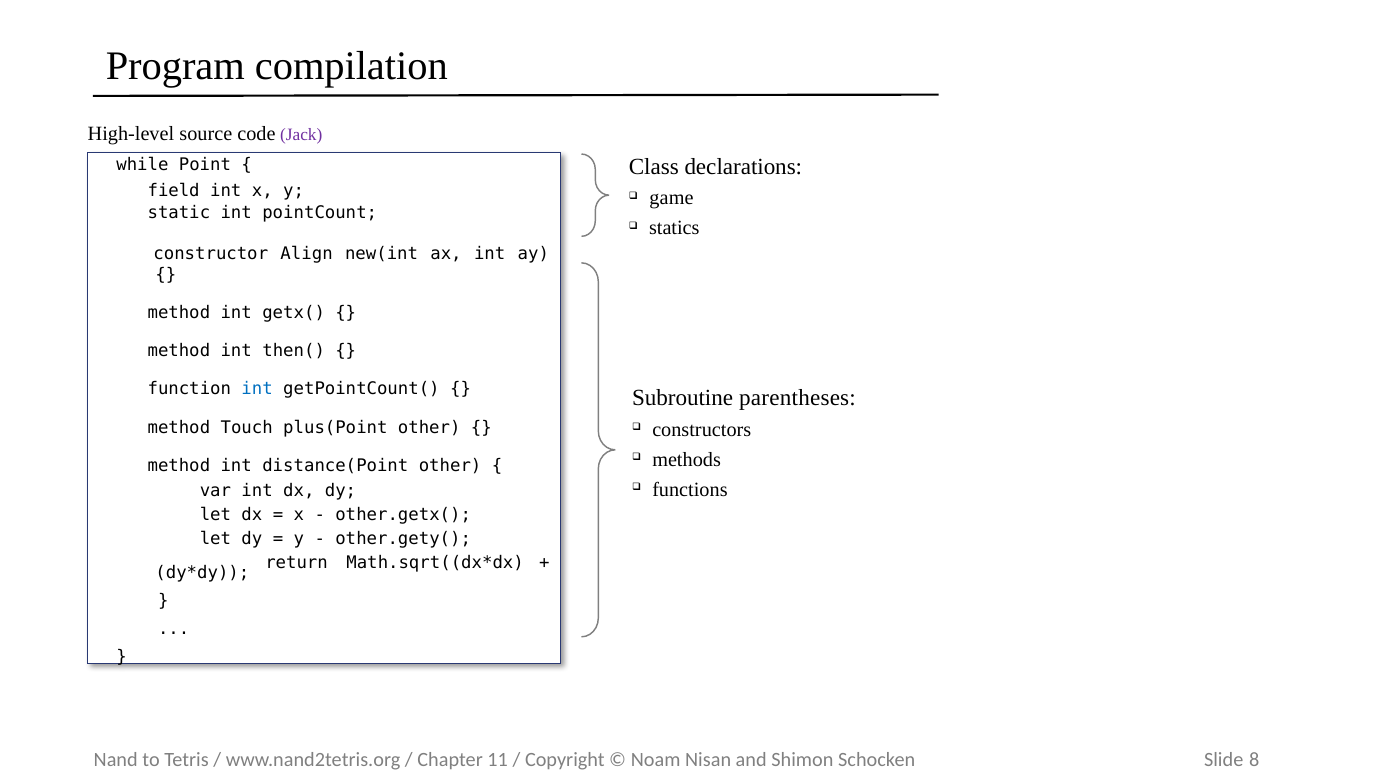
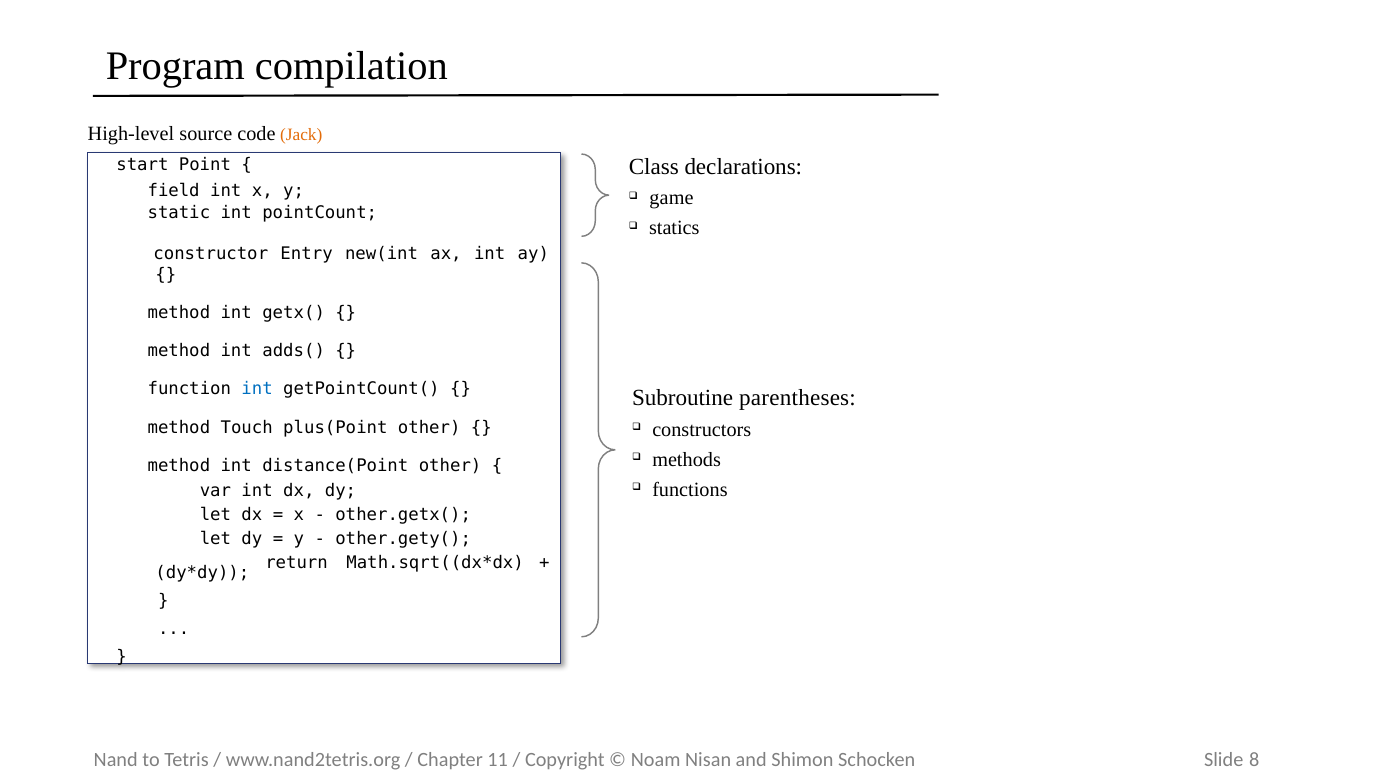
Jack colour: purple -> orange (301, 135)
while: while -> start (142, 165)
Align: Align -> Entry (307, 254)
then(: then( -> adds( (294, 351)
